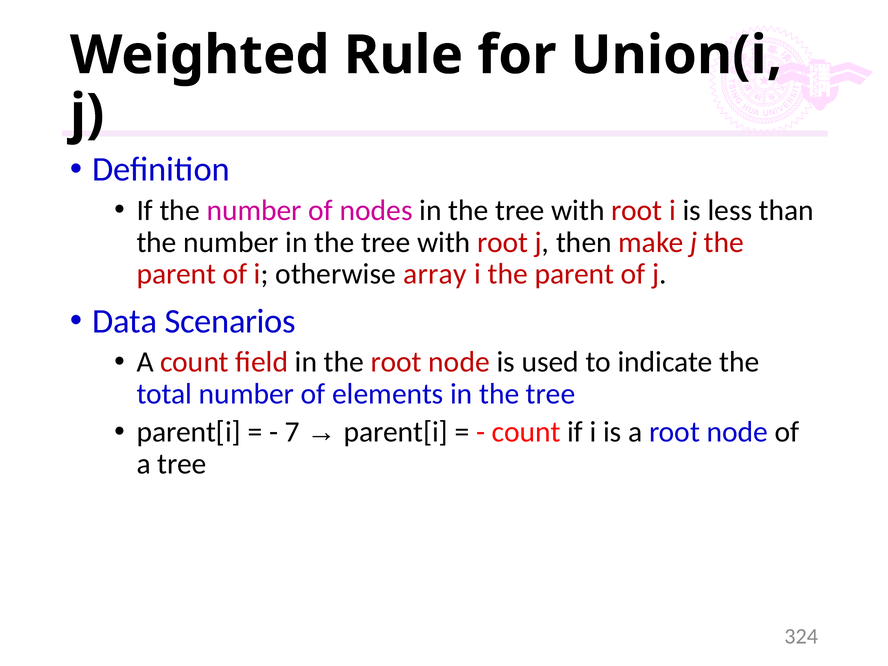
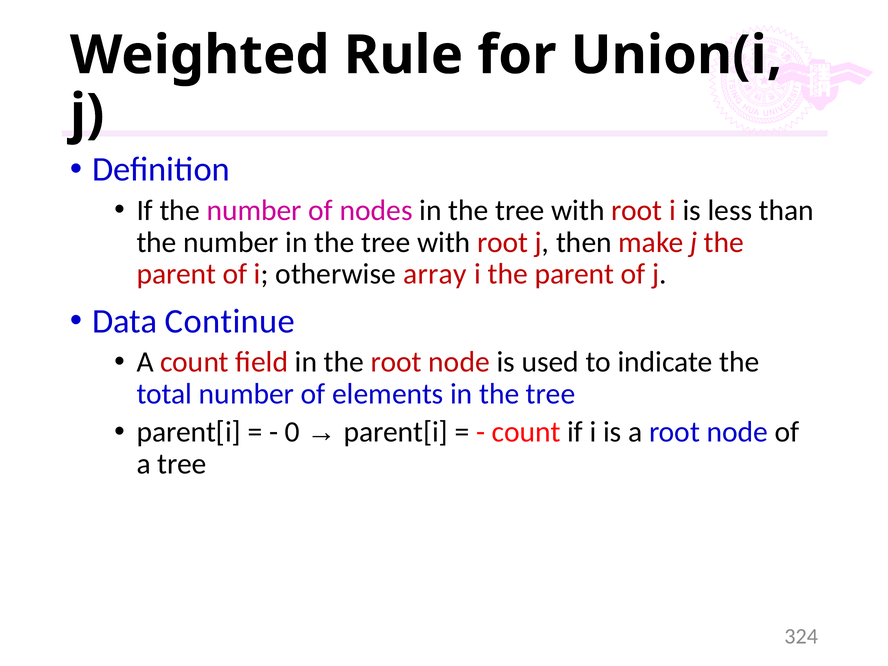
Scenarios: Scenarios -> Continue (230, 321)
7: 7 -> 0 (292, 432)
